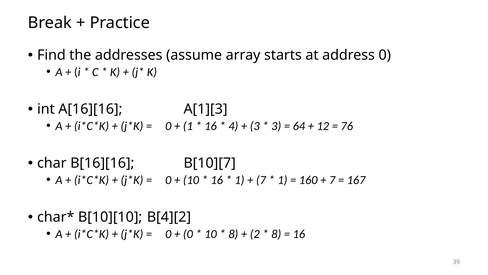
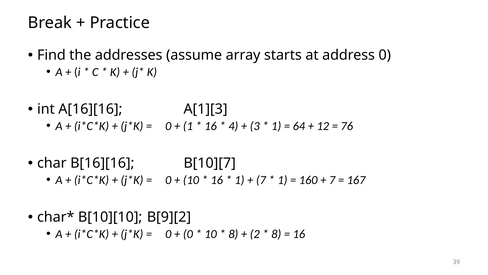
3: 3 -> 1 (276, 126)
B[4][2: B[4][2 -> B[9][2 (169, 217)
